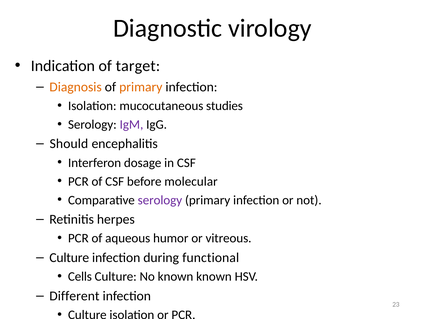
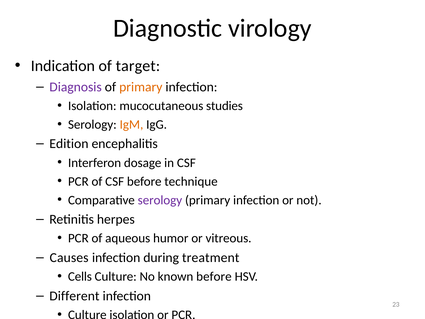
Diagnosis colour: orange -> purple (76, 87)
IgM colour: purple -> orange (131, 124)
Should: Should -> Edition (69, 144)
molecular: molecular -> technique (191, 181)
Culture: Culture -> Causes (69, 257)
functional: functional -> treatment (211, 257)
known known: known -> before (214, 276)
